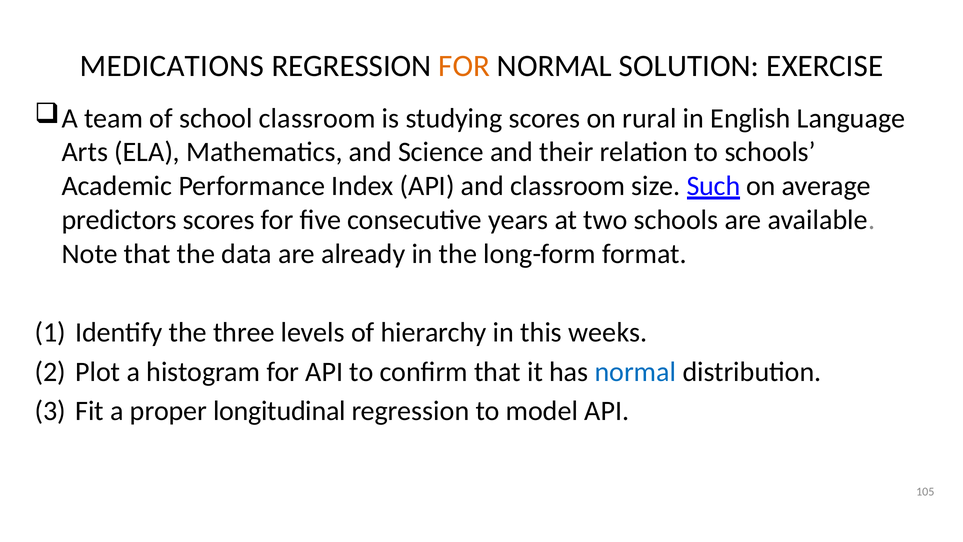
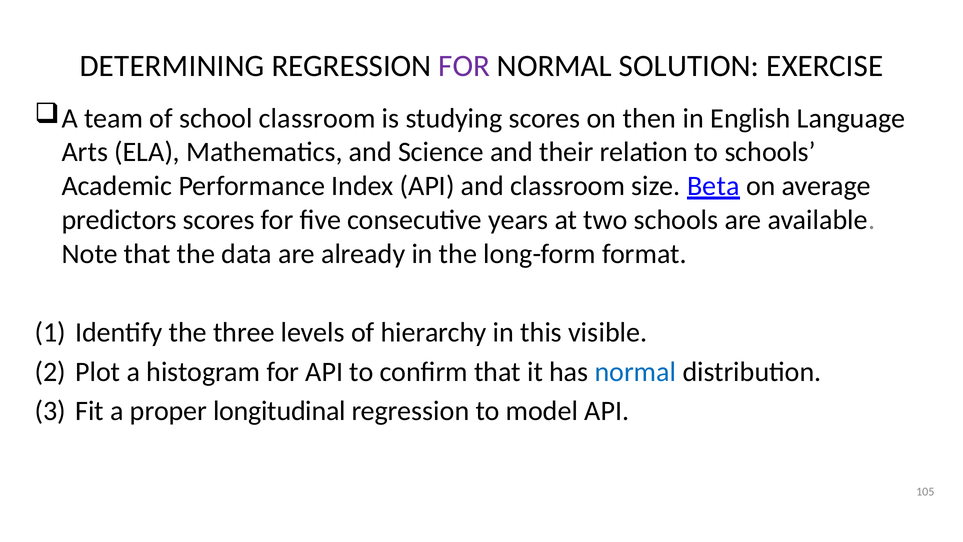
MEDICATIONS: MEDICATIONS -> DETERMINING (172, 66)
FOR colour: orange -> purple (464, 66)
rural: rural -> then (649, 118)
Such: Such -> Beta (713, 186)
weeks: weeks -> visible (608, 332)
